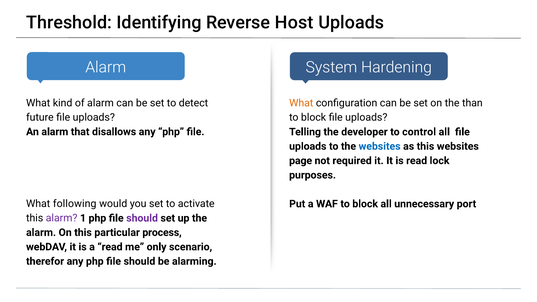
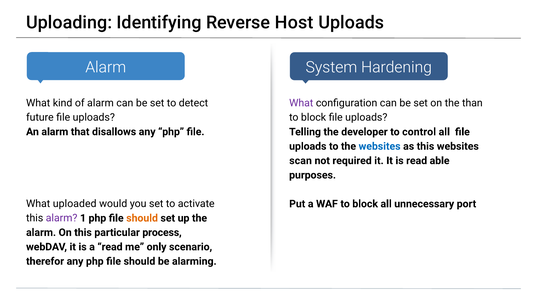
Threshold: Threshold -> Uploading (69, 23)
What colour: orange -> purple (301, 103)
page: page -> scan (301, 161)
lock: lock -> able (440, 161)
following: following -> uploaded (75, 204)
should colour: purple -> orange (142, 218)
